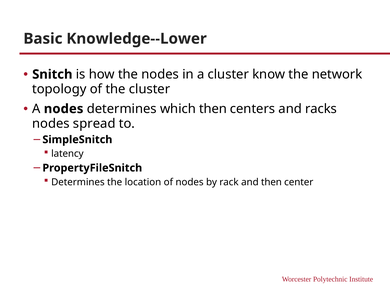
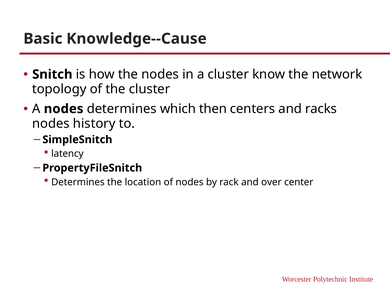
Knowledge--Lower: Knowledge--Lower -> Knowledge--Cause (136, 39)
spread: spread -> history (94, 124)
and then: then -> over (271, 182)
